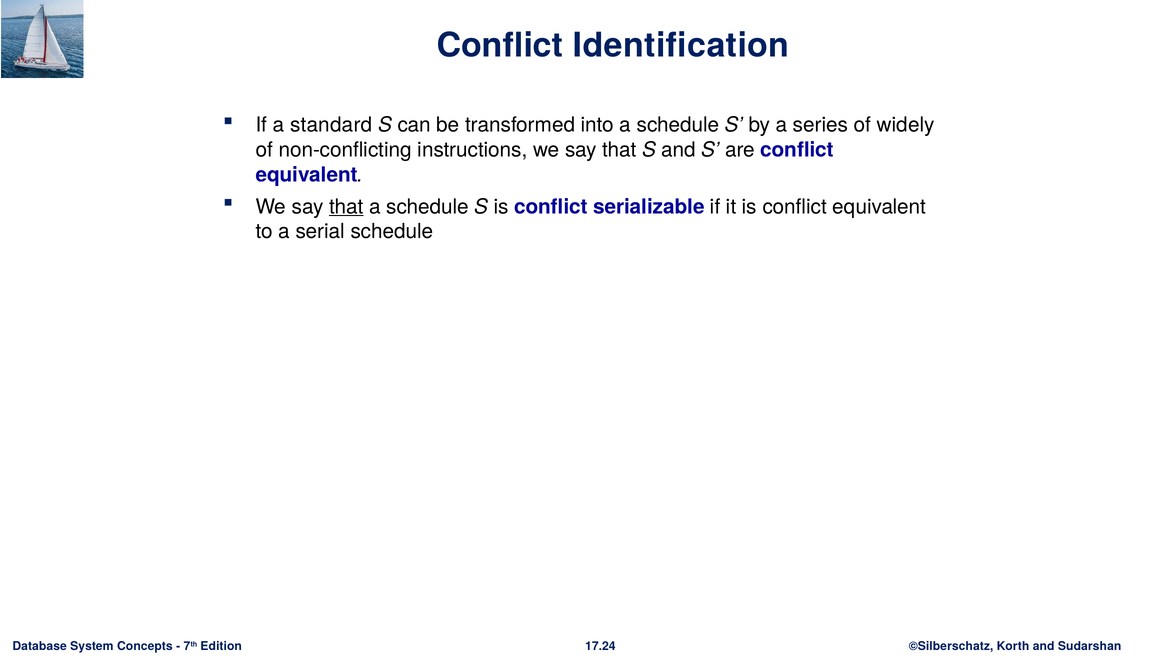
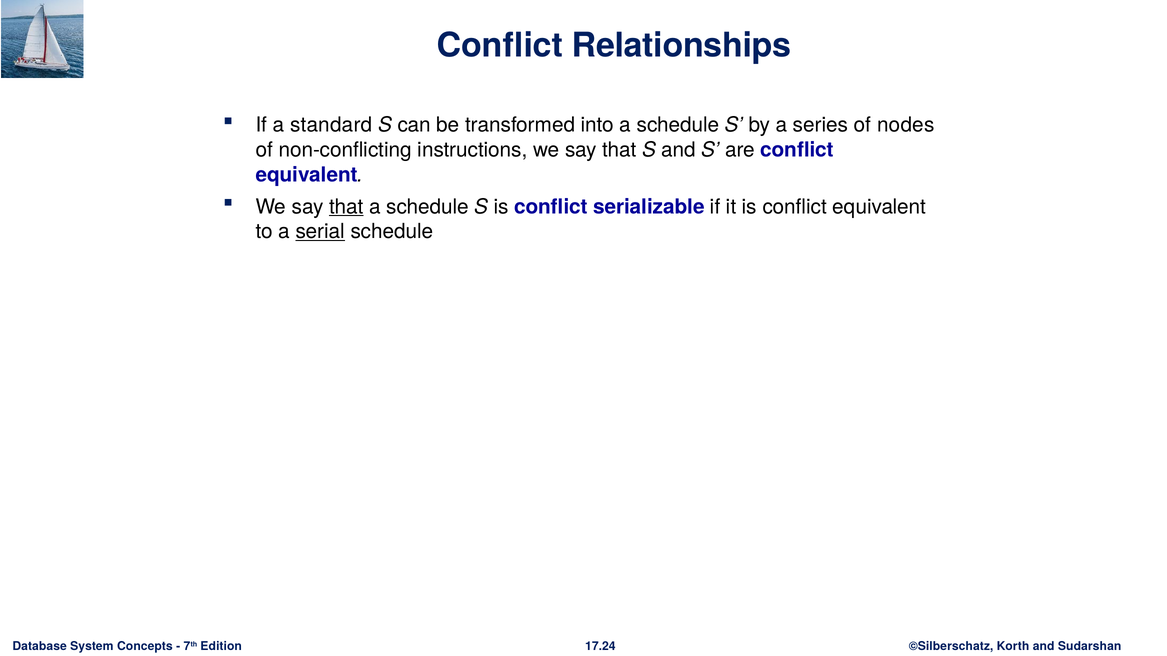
Identification: Identification -> Relationships (681, 46)
widely: widely -> nodes (906, 125)
serial underline: none -> present (320, 232)
